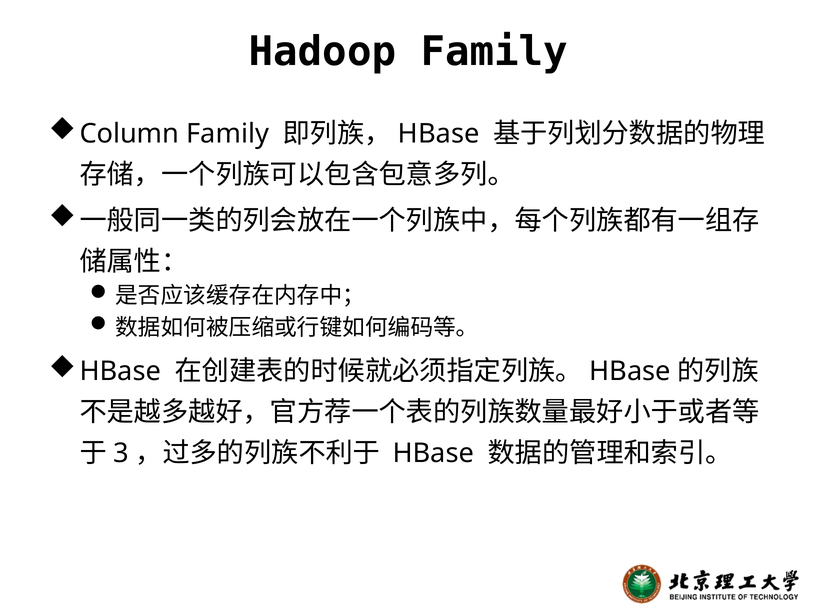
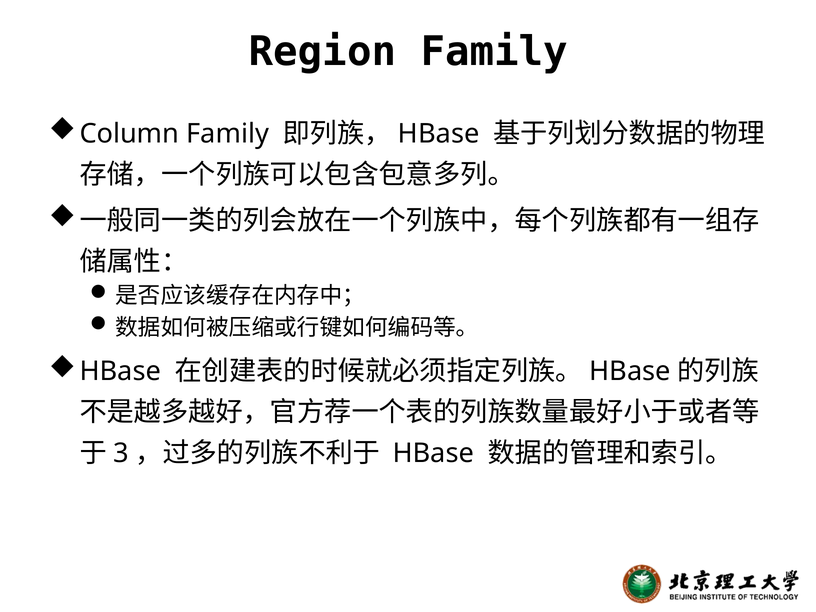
Hadoop: Hadoop -> Region (322, 52)
